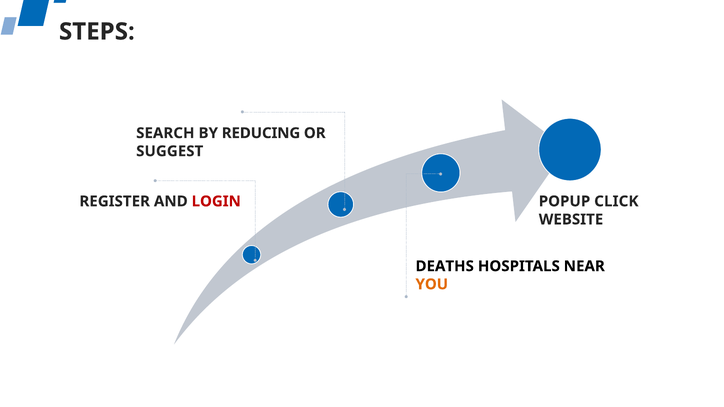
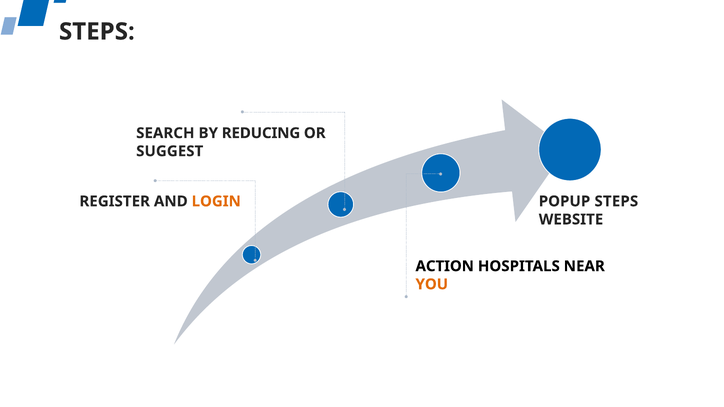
LOGIN colour: red -> orange (216, 201)
POPUP CLICK: CLICK -> STEPS (616, 201)
DEATHS: DEATHS -> ACTION (445, 266)
